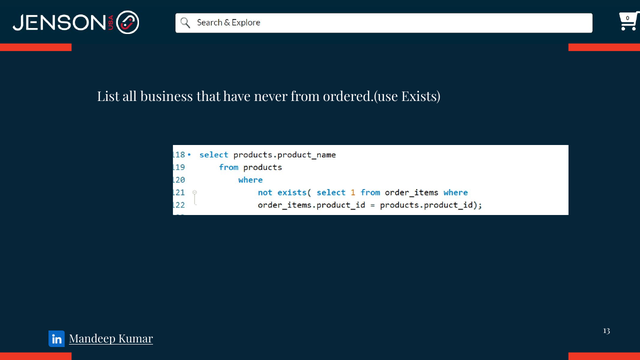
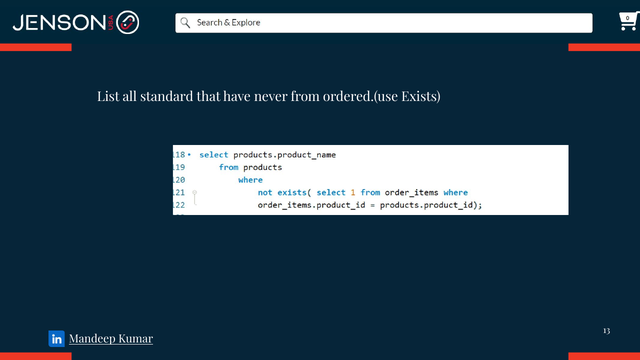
business: business -> standard (167, 97)
